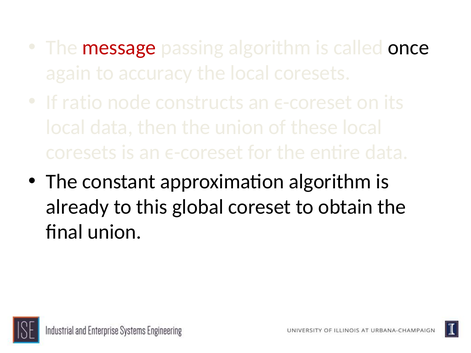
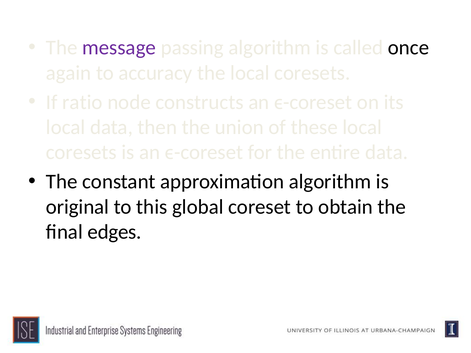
message colour: red -> purple (119, 48)
already: already -> original (77, 207)
final union: union -> edges (115, 232)
